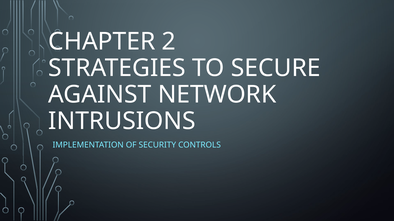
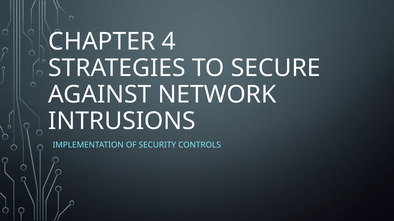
2: 2 -> 4 (169, 42)
